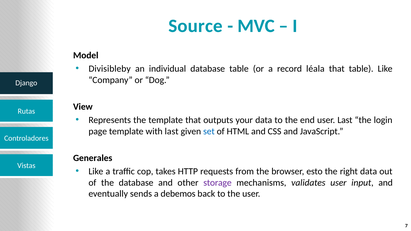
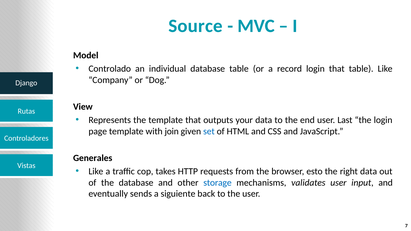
Divisibleby: Divisibleby -> Controlado (110, 69)
record léala: léala -> login (315, 69)
with last: last -> join (172, 131)
storage colour: purple -> blue (217, 183)
debemos: debemos -> siguiente (178, 194)
